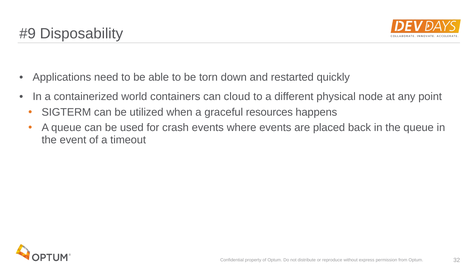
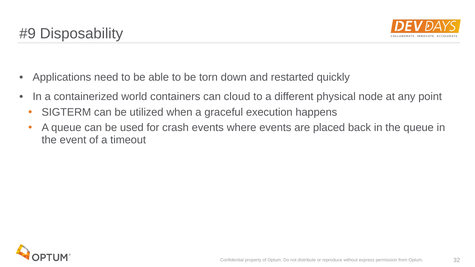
resources: resources -> execution (269, 112)
